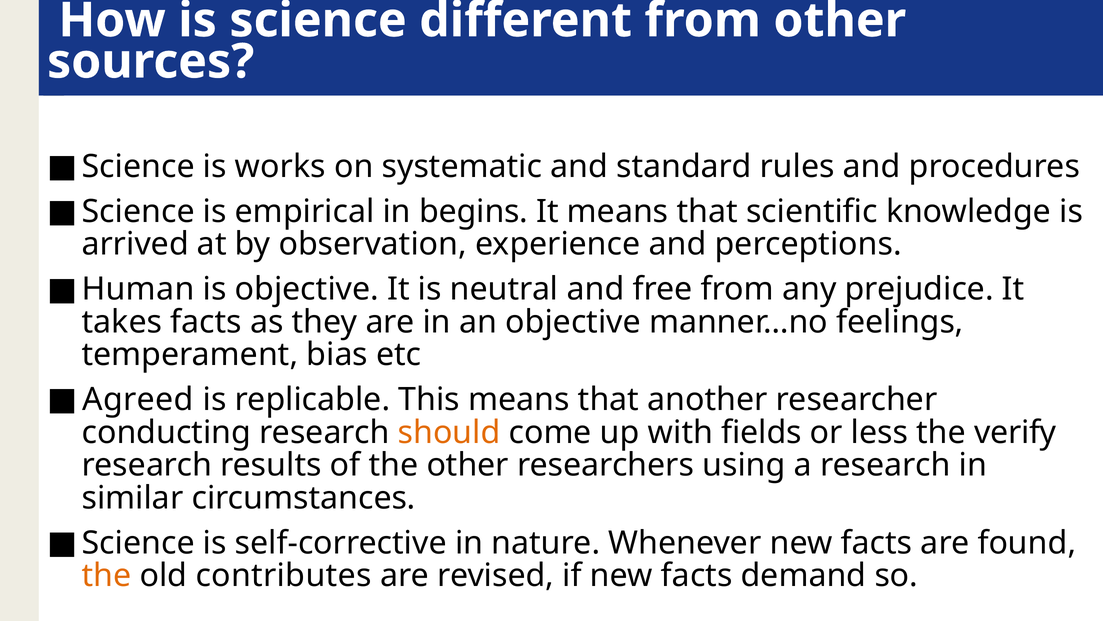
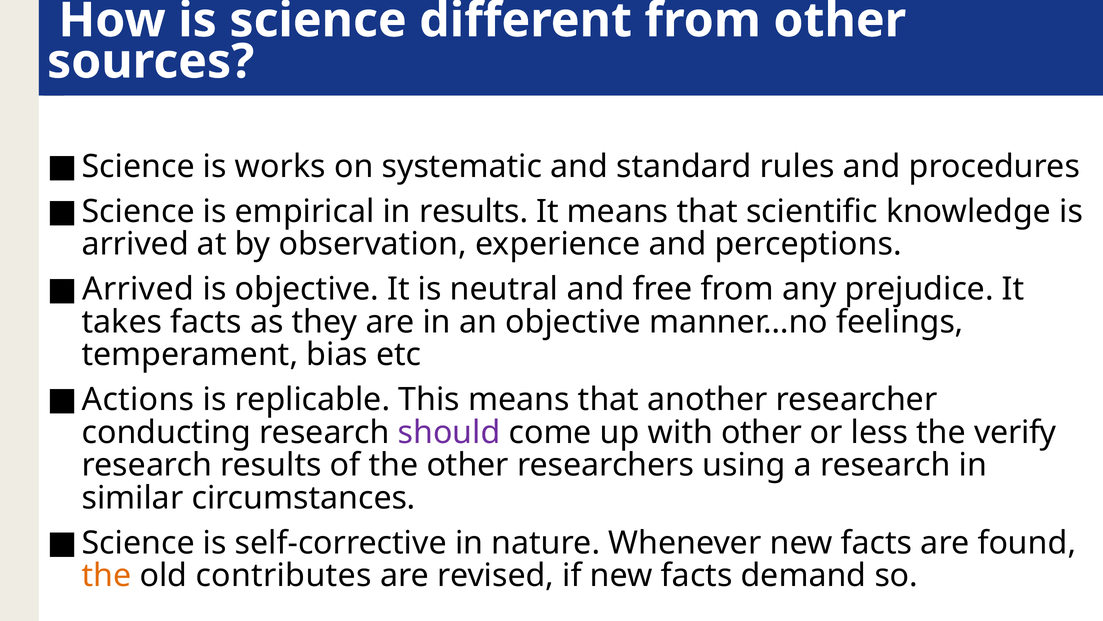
in begins: begins -> results (474, 211)
Human: Human -> Arrived (138, 289)
Agreed: Agreed -> Actions (138, 399)
should colour: orange -> purple (449, 432)
with fields: fields -> other (762, 432)
